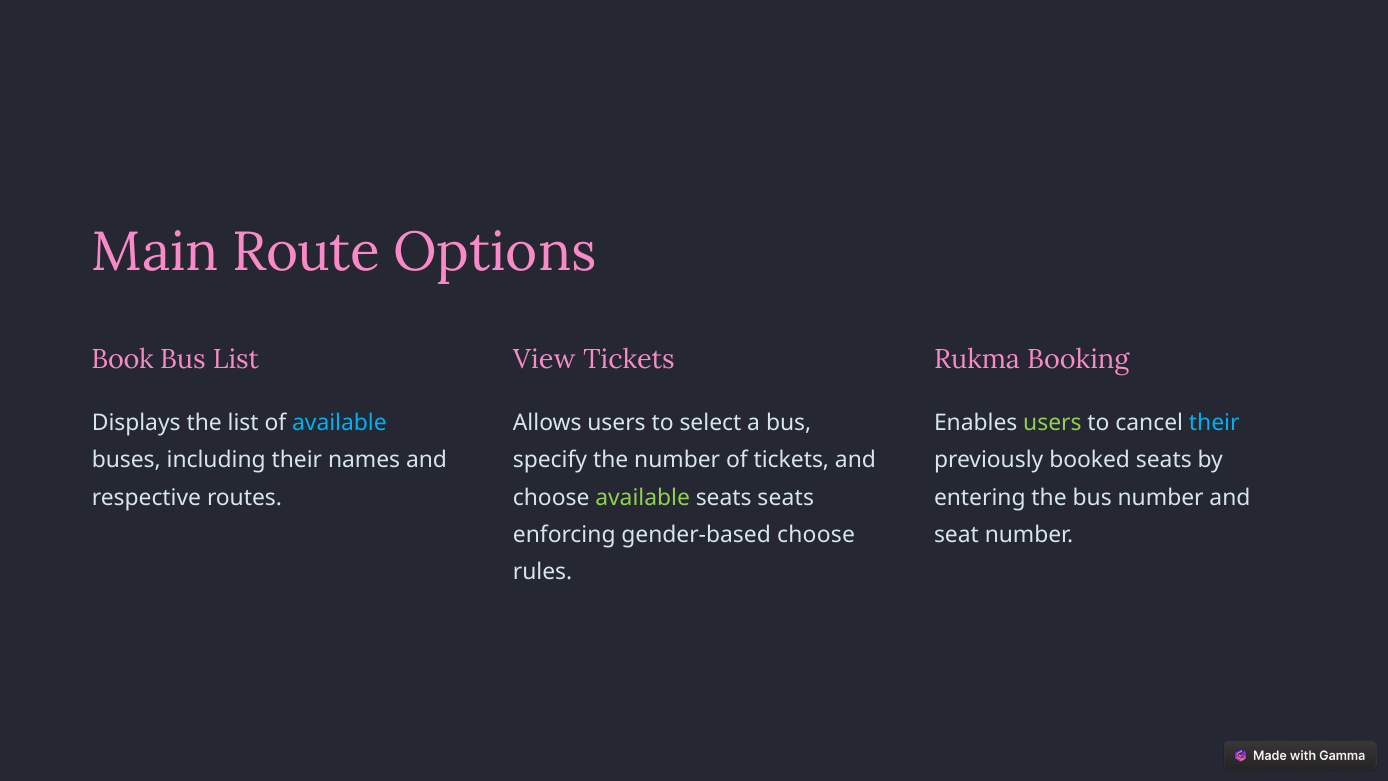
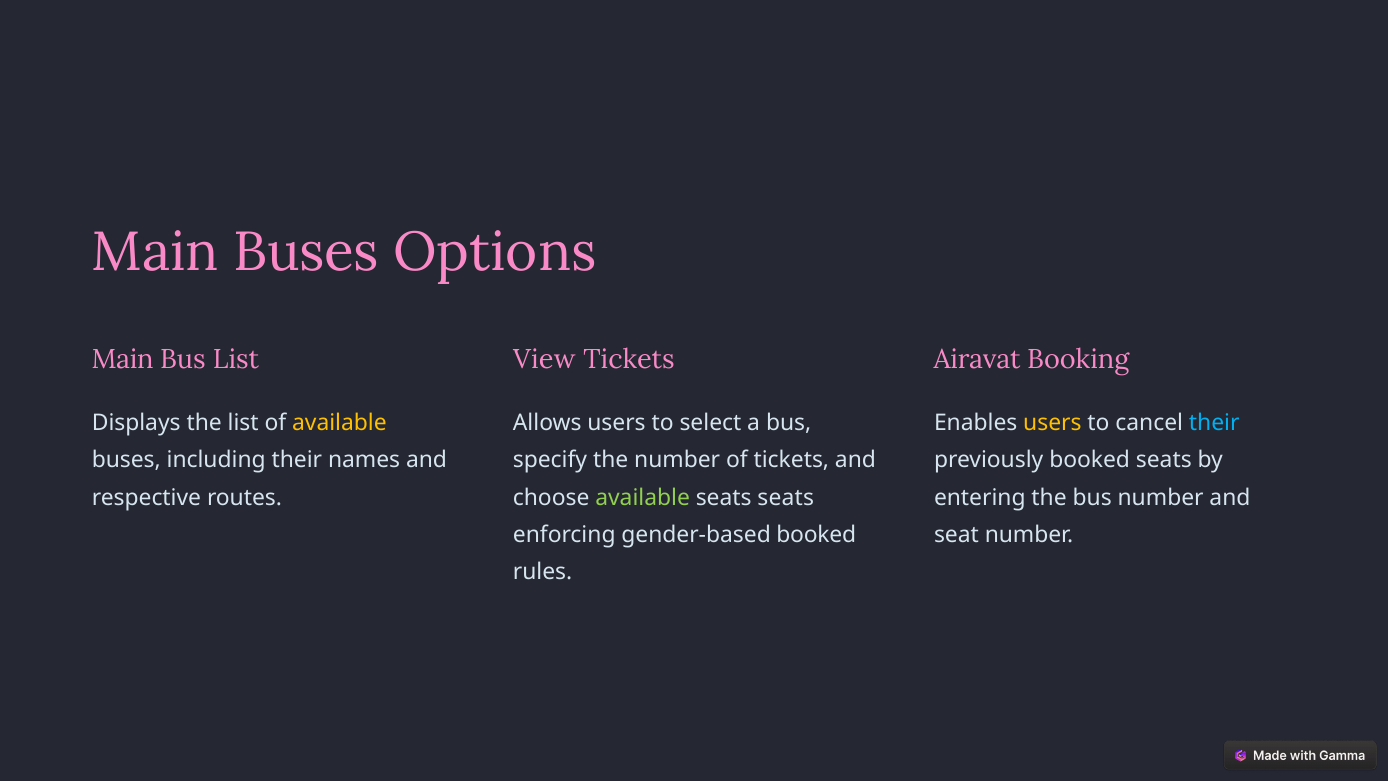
Main Route: Route -> Buses (306, 252)
Book: Book -> Main (123, 360)
Rukma: Rukma -> Airavat (977, 360)
available colour: light blue -> yellow (339, 423)
users colour: light green -> yellow (1052, 423)
gender-based choose: choose -> booked (816, 535)
